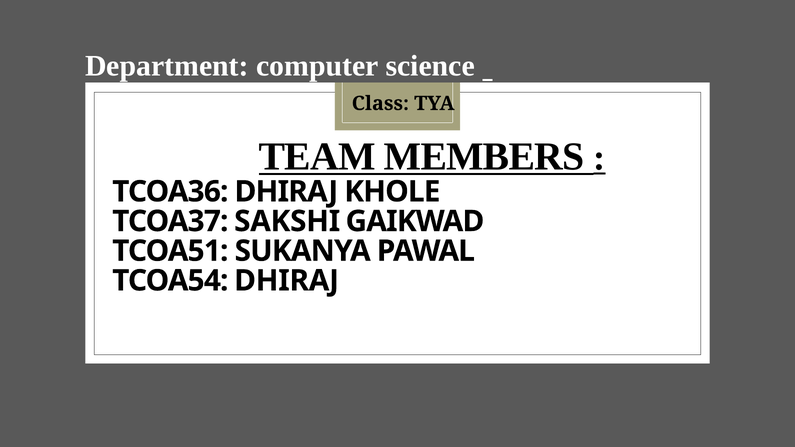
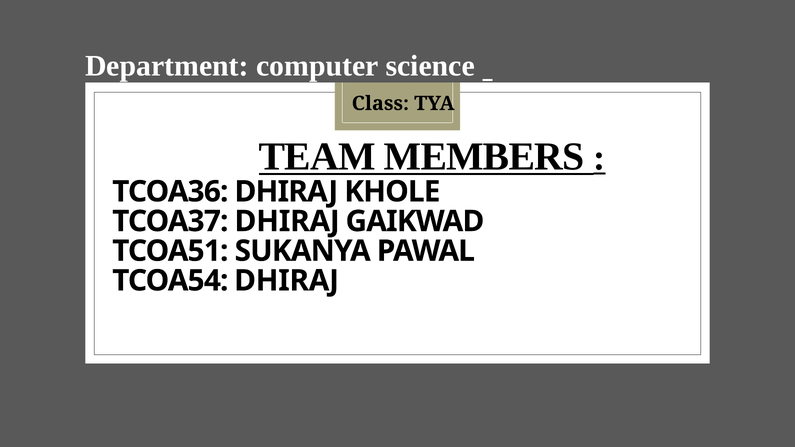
TCOA37 SAKSHI: SAKSHI -> DHIRAJ (287, 221)
